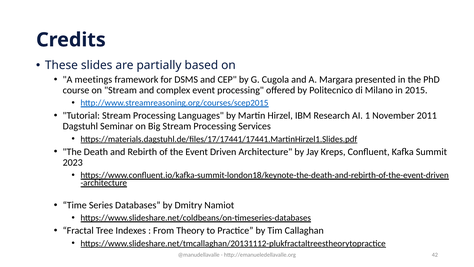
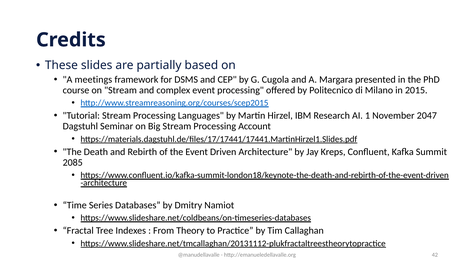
2011: 2011 -> 2047 (427, 116)
Services: Services -> Account (255, 126)
2023: 2023 -> 2085 (73, 162)
